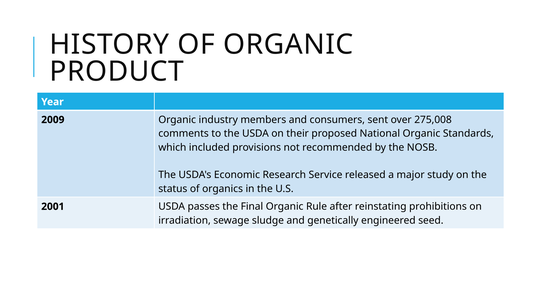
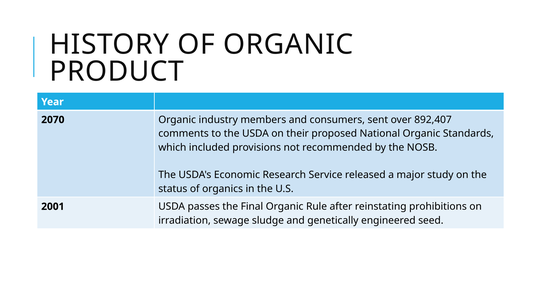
2009: 2009 -> 2070 (53, 120)
275,008: 275,008 -> 892,407 (433, 120)
